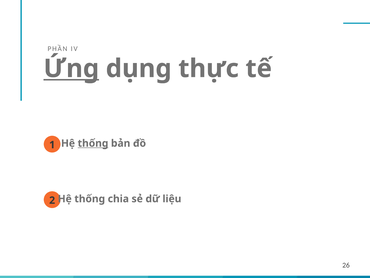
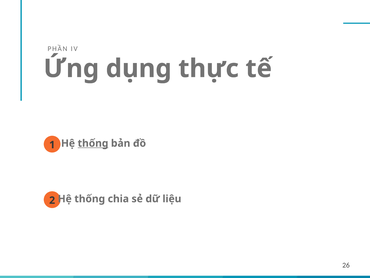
Ứng underline: present -> none (71, 68)
